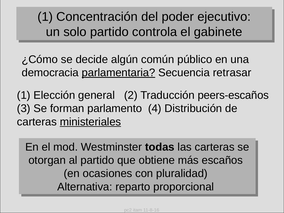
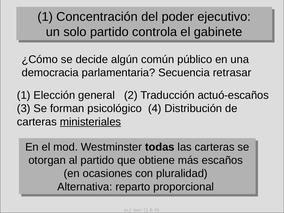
parlamentaria underline: present -> none (118, 73)
peers-escaños: peers-escaños -> actuó-escaños (233, 95)
parlamento: parlamento -> psicológico (115, 109)
